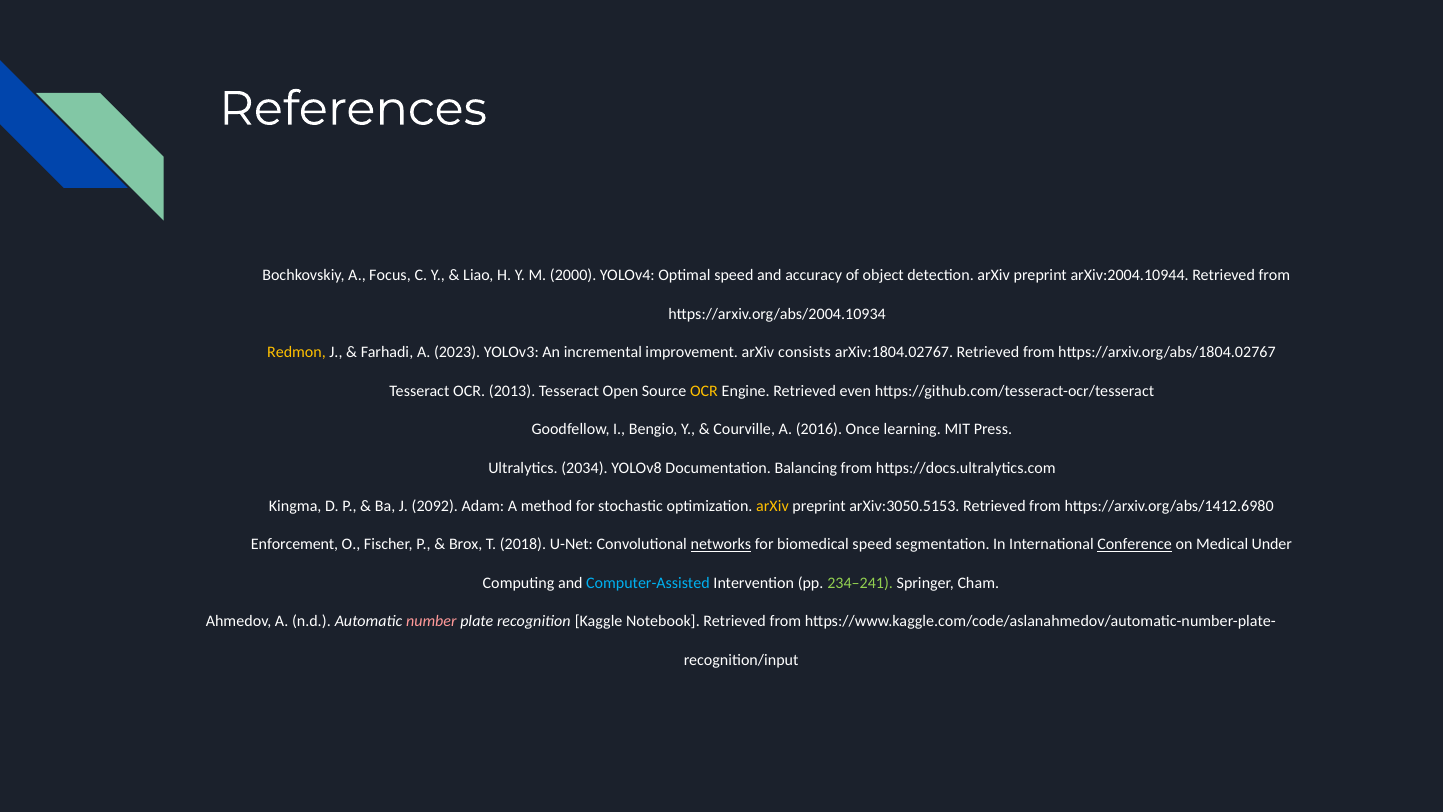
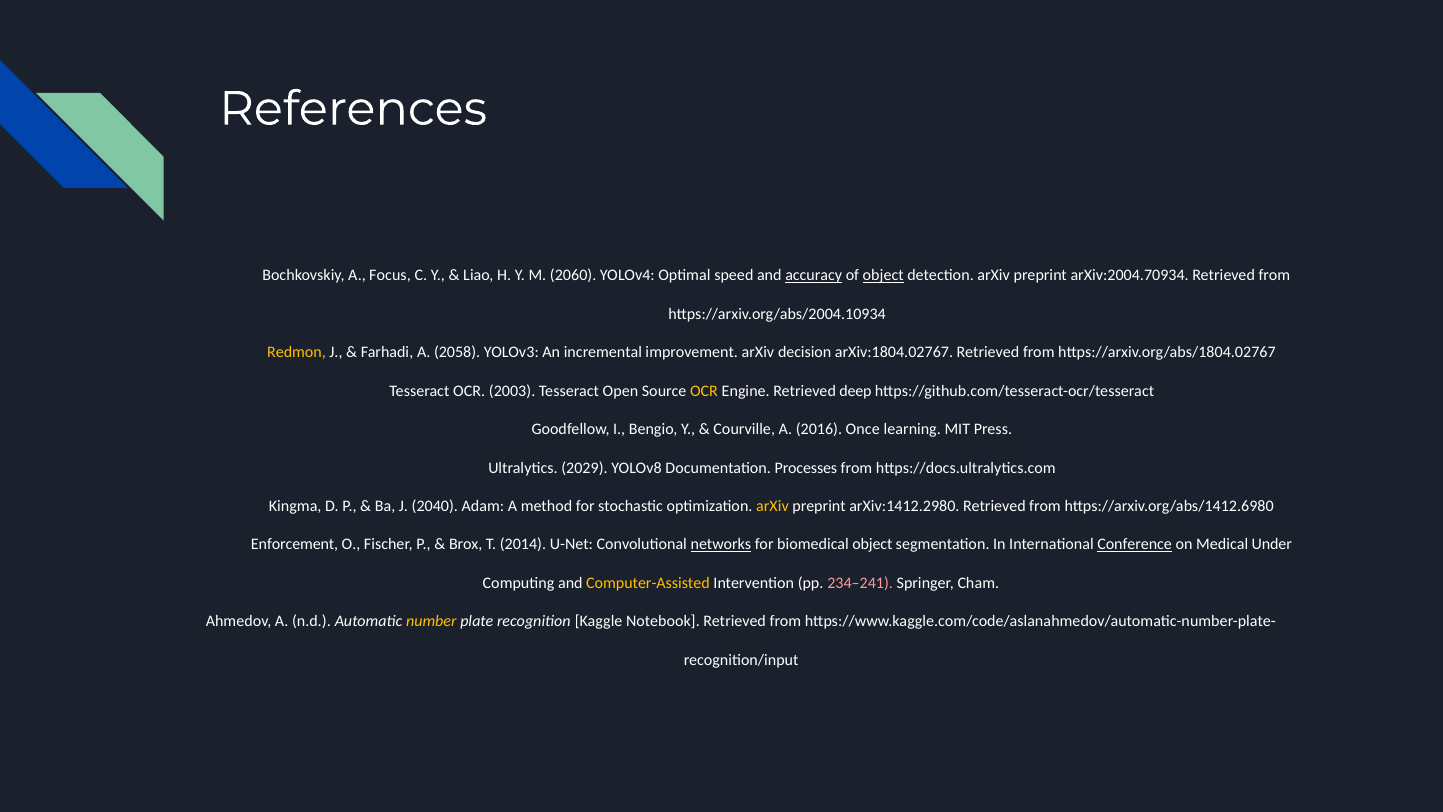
2000: 2000 -> 2060 (573, 276)
accuracy underline: none -> present (814, 276)
object underline: none -> present (883, 276)
arXiv:2004.10944: arXiv:2004.10944 -> arXiv:2004.70934 (1130, 276)
2023: 2023 -> 2058 (457, 352)
consists: consists -> decision (805, 352)
2013: 2013 -> 2003 (512, 391)
even: even -> deep (855, 391)
2034: 2034 -> 2029 (584, 468)
Balancing: Balancing -> Processes (806, 468)
2092: 2092 -> 2040 (435, 506)
arXiv:3050.5153: arXiv:3050.5153 -> arXiv:1412.2980 (904, 506)
2018: 2018 -> 2014 (523, 544)
biomedical speed: speed -> object (872, 544)
Computer-Assisted colour: light blue -> yellow (648, 583)
234–241 colour: light green -> pink (860, 583)
number colour: pink -> yellow (431, 621)
